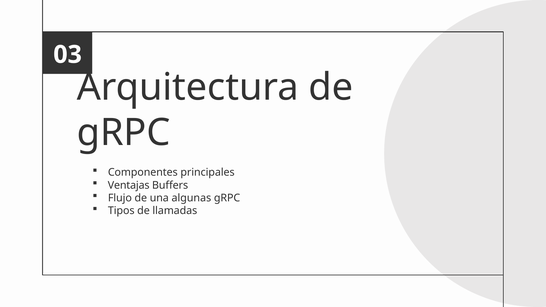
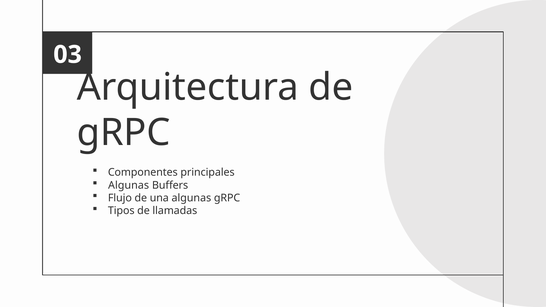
Ventajas: Ventajas -> Algunas (129, 185)
